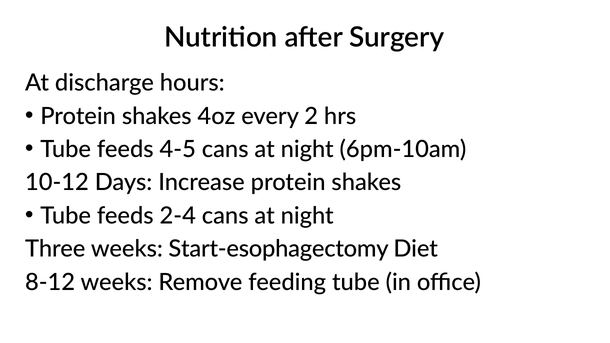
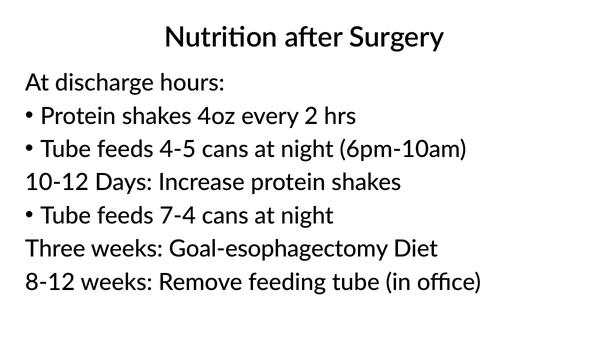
2-4: 2-4 -> 7-4 (178, 216)
Start-esophagectomy: Start-esophagectomy -> Goal-esophagectomy (279, 249)
